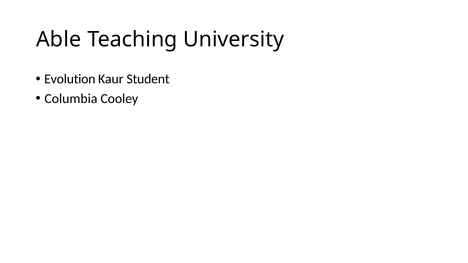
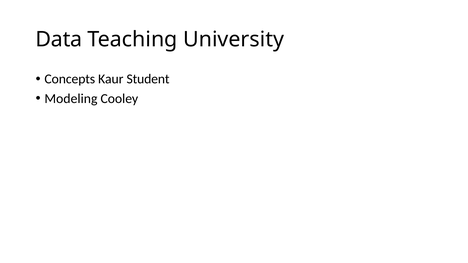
Able: Able -> Data (59, 39)
Evolution: Evolution -> Concepts (70, 79)
Columbia: Columbia -> Modeling (71, 99)
